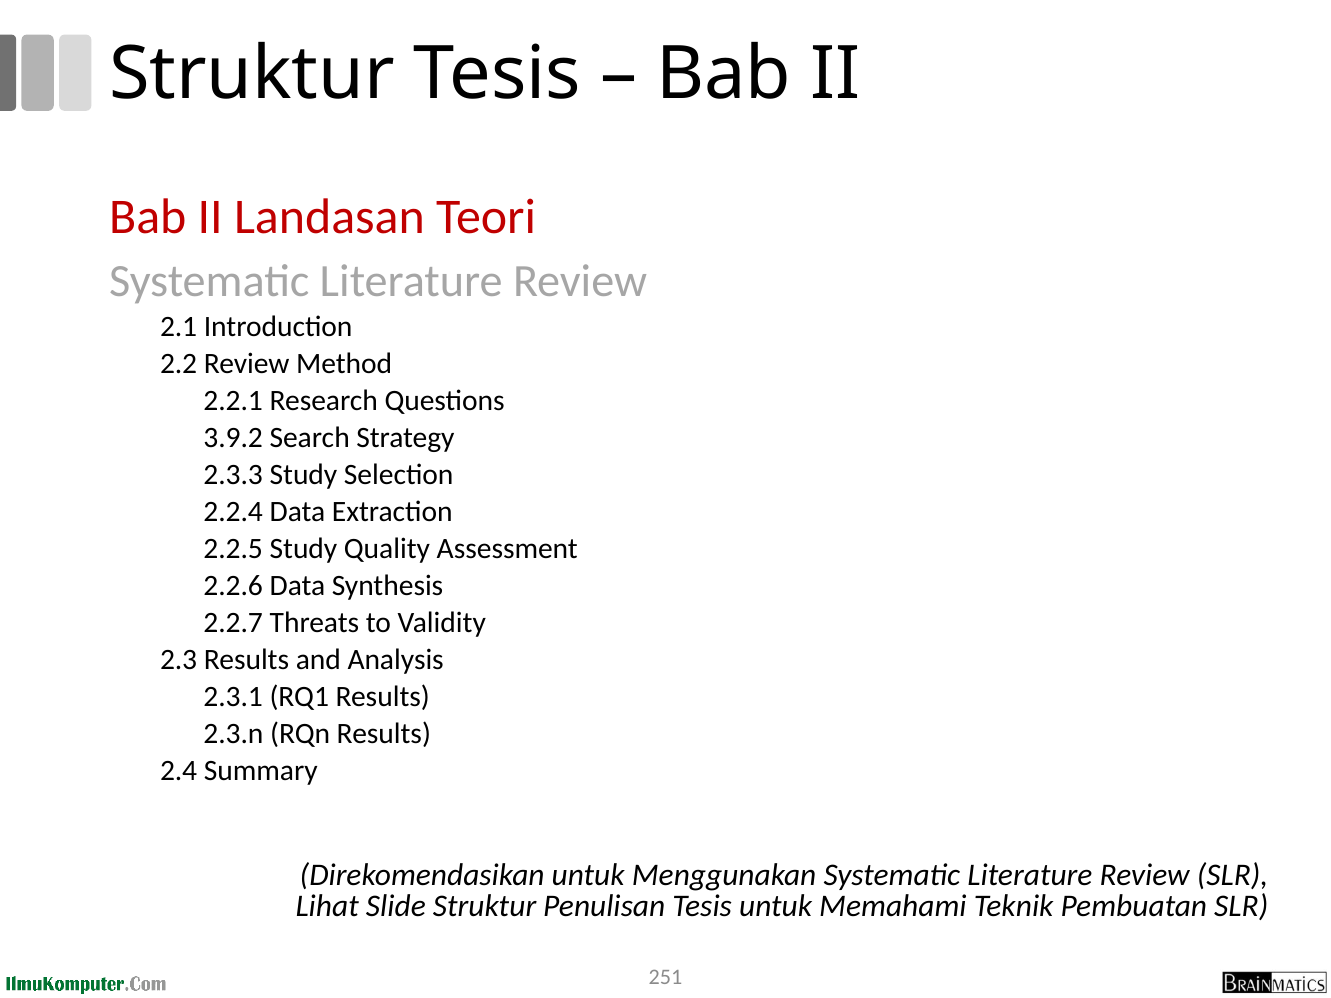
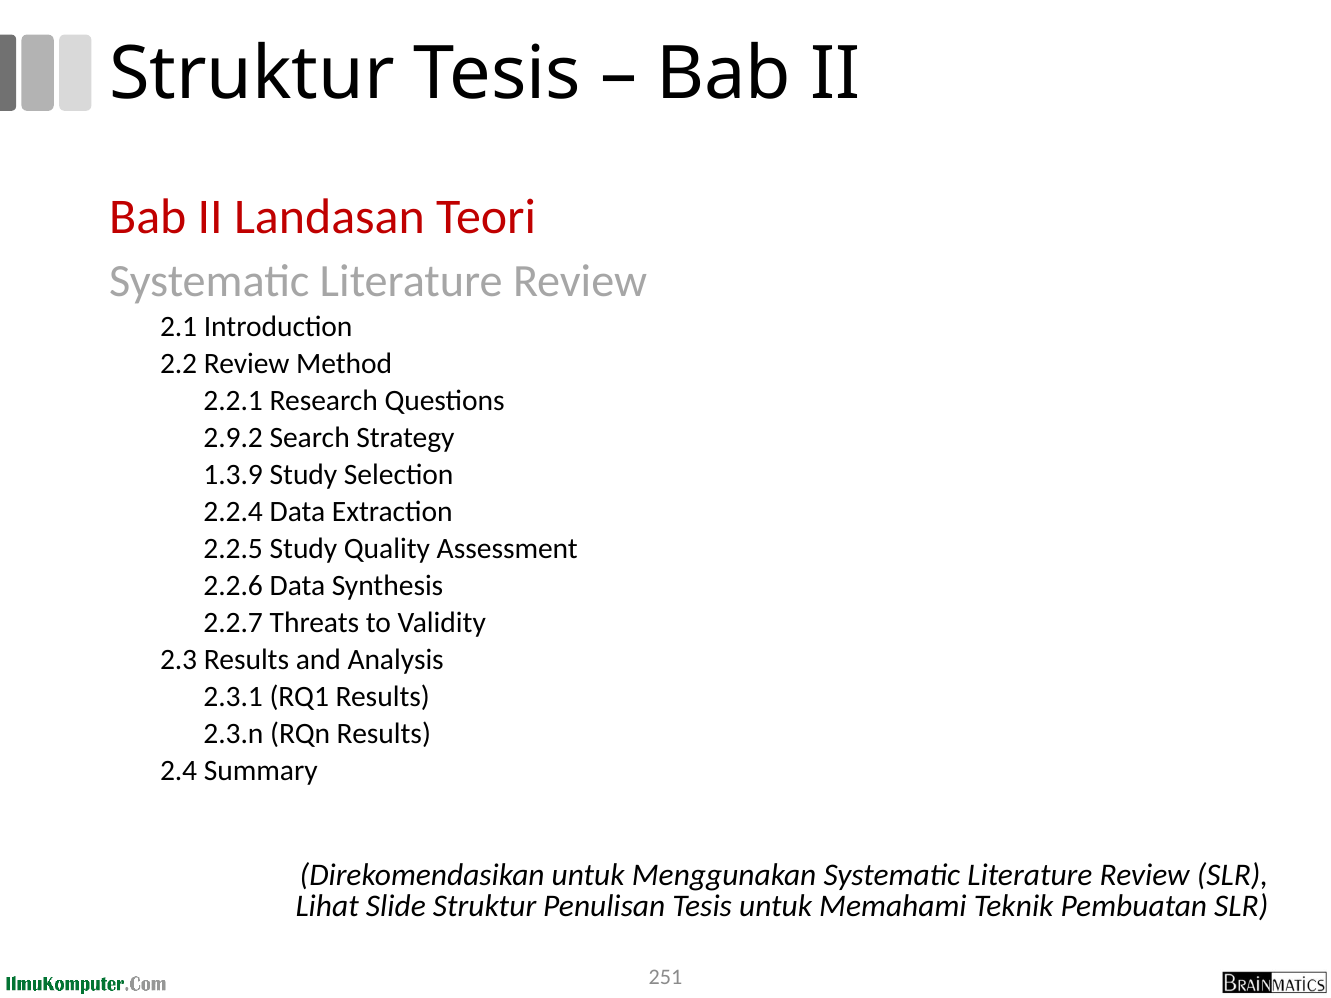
3.9.2: 3.9.2 -> 2.9.2 (233, 438)
2.3.3: 2.3.3 -> 1.3.9 (233, 475)
